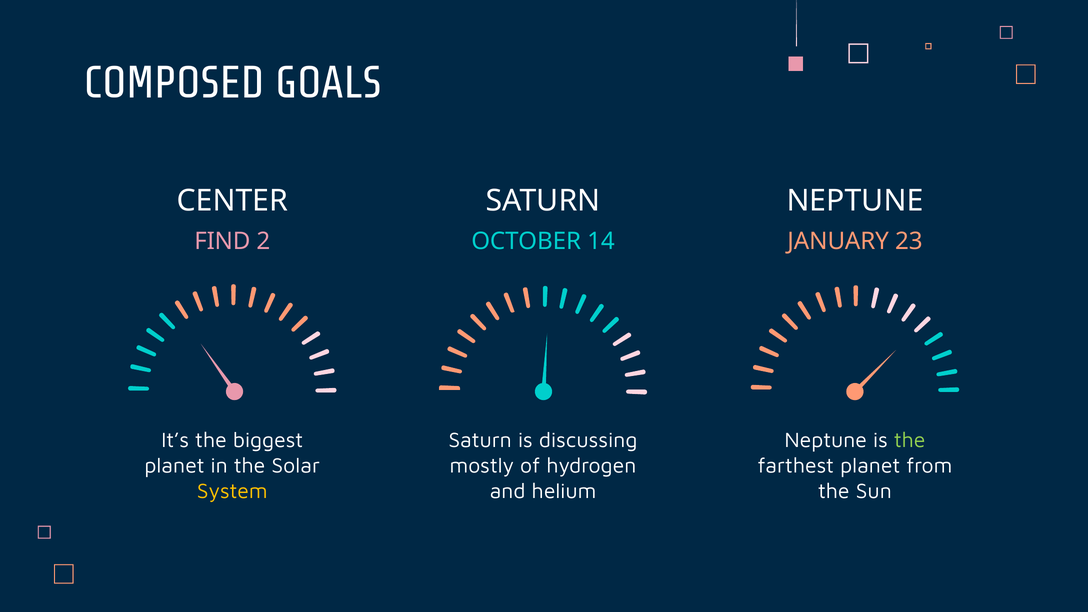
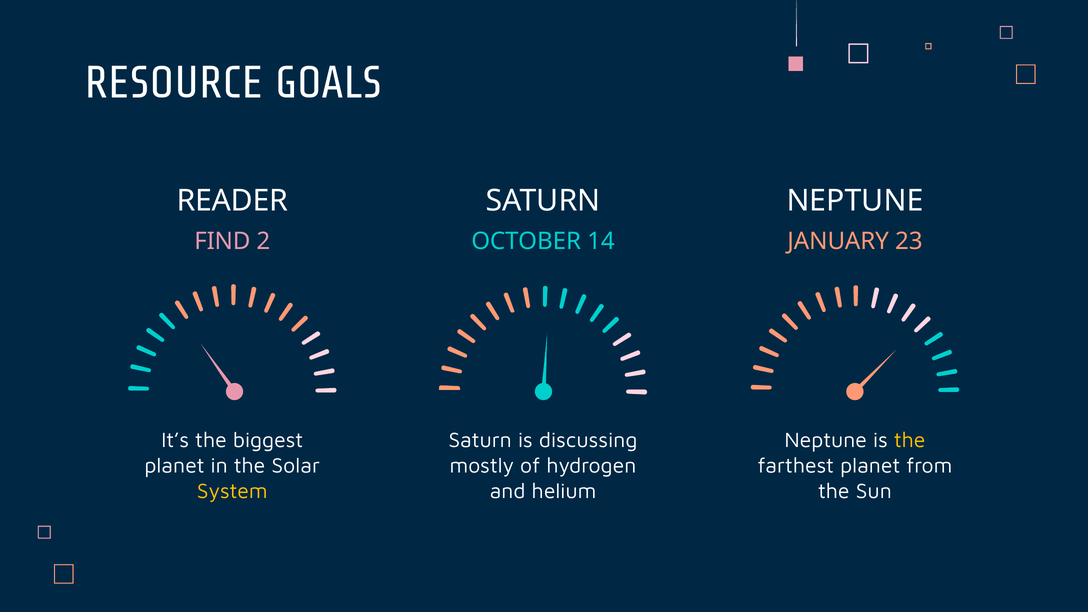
COMPOSED: COMPOSED -> RESOURCE (174, 83)
CENTER: CENTER -> READER (232, 201)
the colour: light green -> yellow (910, 440)
